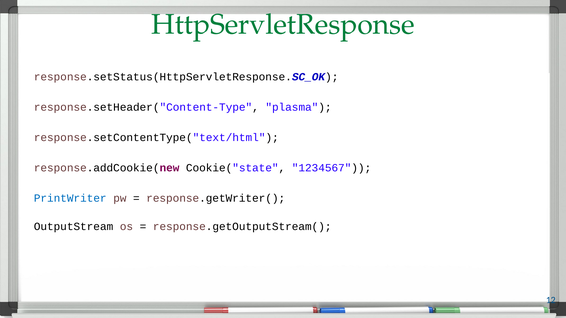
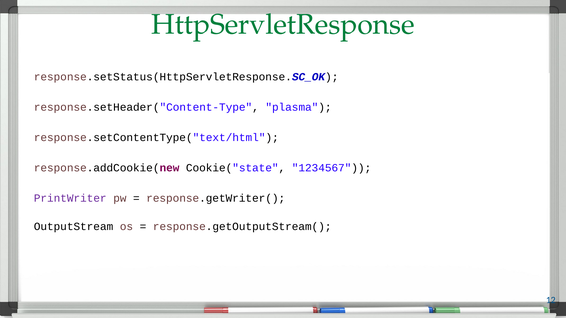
PrintWriter colour: blue -> purple (70, 198)
